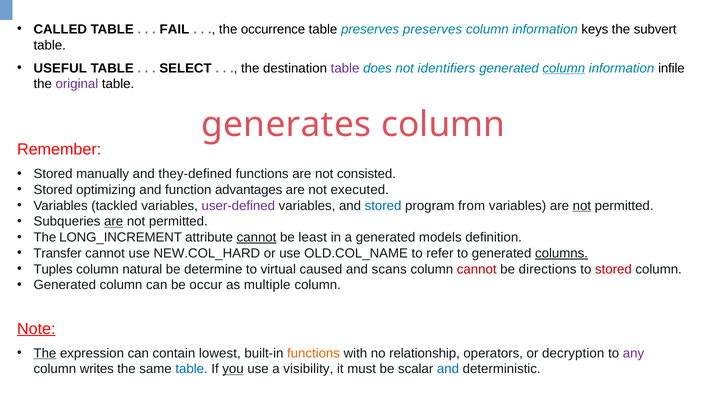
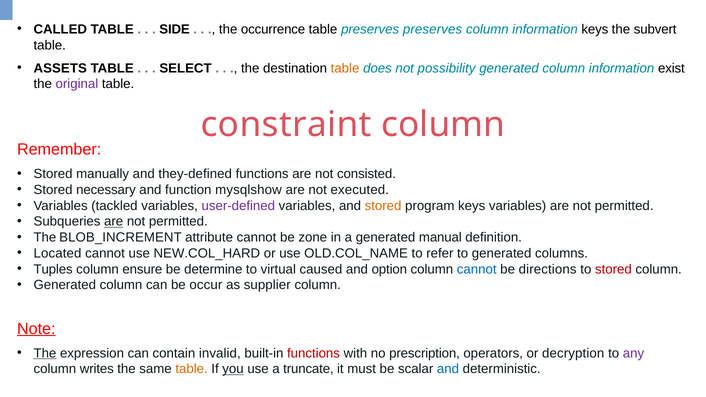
FAIL: FAIL -> SIDE (175, 29)
USEFUL: USEFUL -> ASSETS (60, 68)
table colour: purple -> orange (345, 68)
identifiers: identifiers -> possibility (447, 68)
column underline: present -> none (564, 68)
infile: infile -> exist (671, 68)
generates: generates -> constraint (286, 125)
optimizing: optimizing -> necessary (106, 190)
advantages: advantages -> mysqlshow (248, 190)
stored colour: blue -> orange (383, 206)
program from: from -> keys (472, 206)
not underline: present -> none (582, 206)
LONG_INCREMENT: LONG_INCREMENT -> BLOB_INCREMENT (120, 237)
cannot underline: present -> none (257, 237)
least: least -> zone (313, 237)
models: models -> manual (440, 237)
Transfer: Transfer -> Located (57, 253)
columns underline: present -> none (562, 253)
natural: natural -> ensure (142, 269)
scans: scans -> option (389, 269)
cannot colour: red -> blue (477, 269)
multiple: multiple -> supplier (267, 285)
lowest: lowest -> invalid (220, 353)
functions colour: orange -> red (314, 353)
relationship: relationship -> prescription (425, 353)
table colour: blue -> orange (192, 369)
visibility: visibility -> truncate (308, 369)
